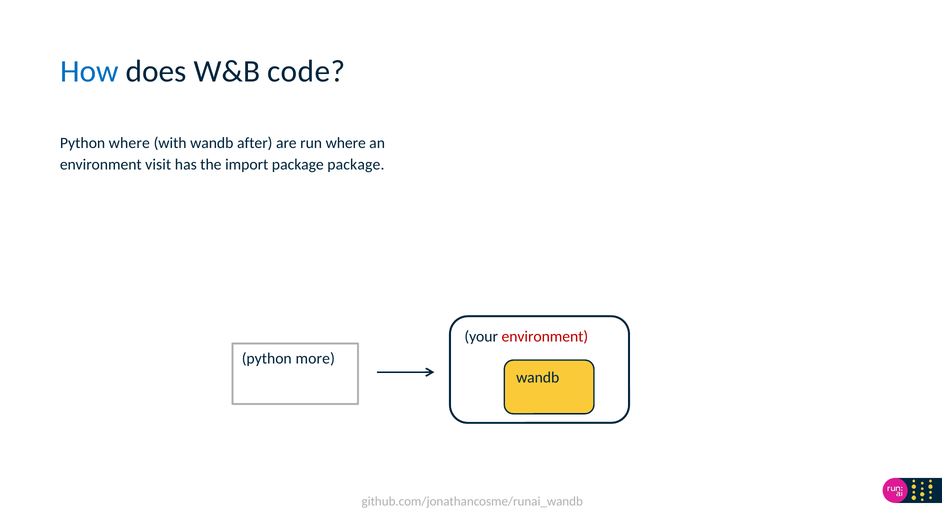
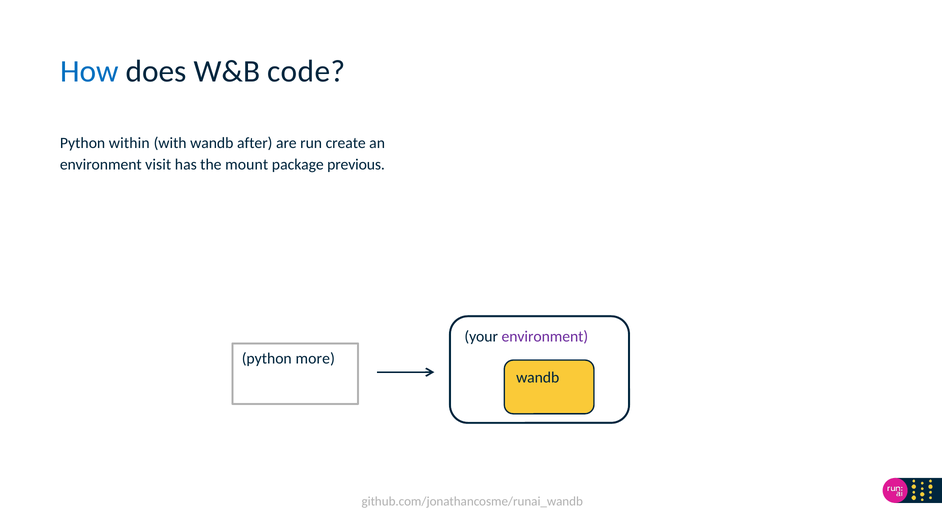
Python where: where -> within (129, 143)
run where: where -> create (346, 143)
import: import -> mount (247, 164)
package package: package -> previous (356, 164)
environment colour: red -> purple (545, 337)
